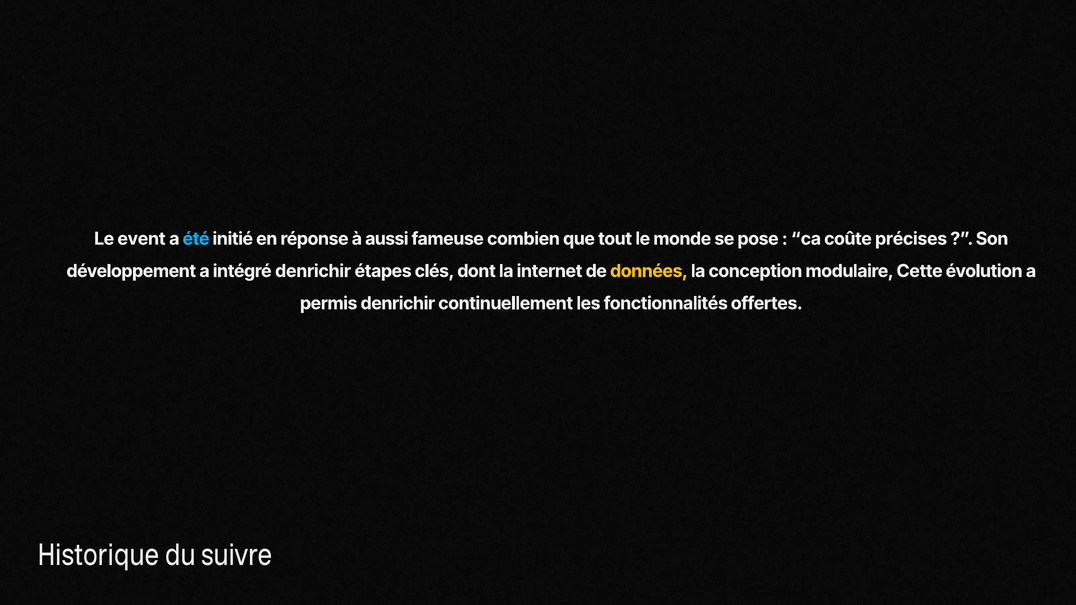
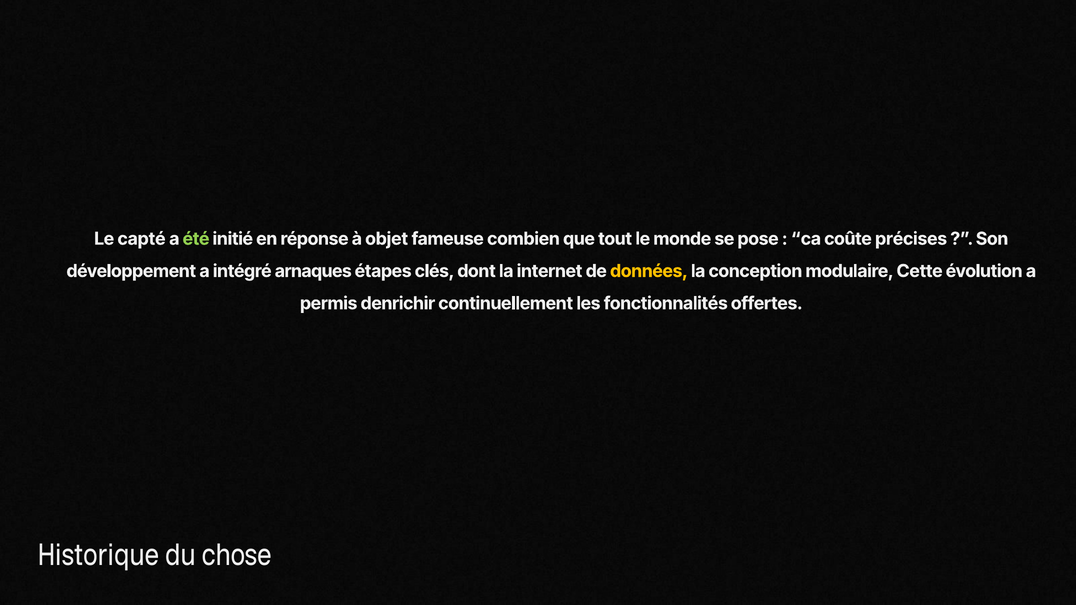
event: event -> capté (142, 239)
été colour: light blue -> light green (196, 239)
aussi: aussi -> objet (387, 239)
intégré denrichir: denrichir -> arnaques (313, 271)
suivre: suivre -> chose (237, 557)
